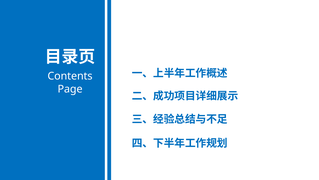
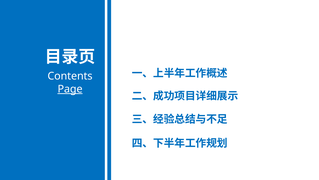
Page underline: none -> present (70, 89)
